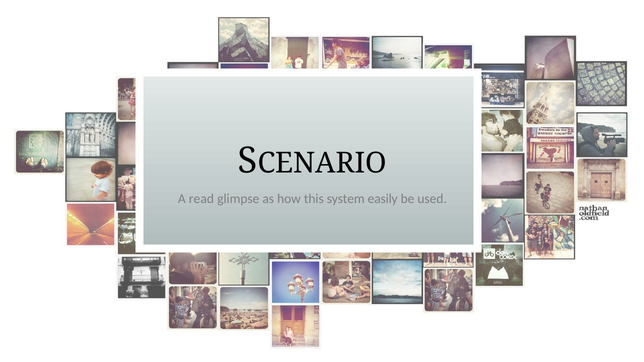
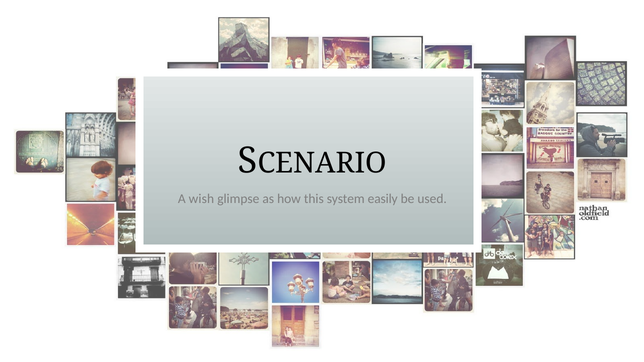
read: read -> wish (201, 199)
